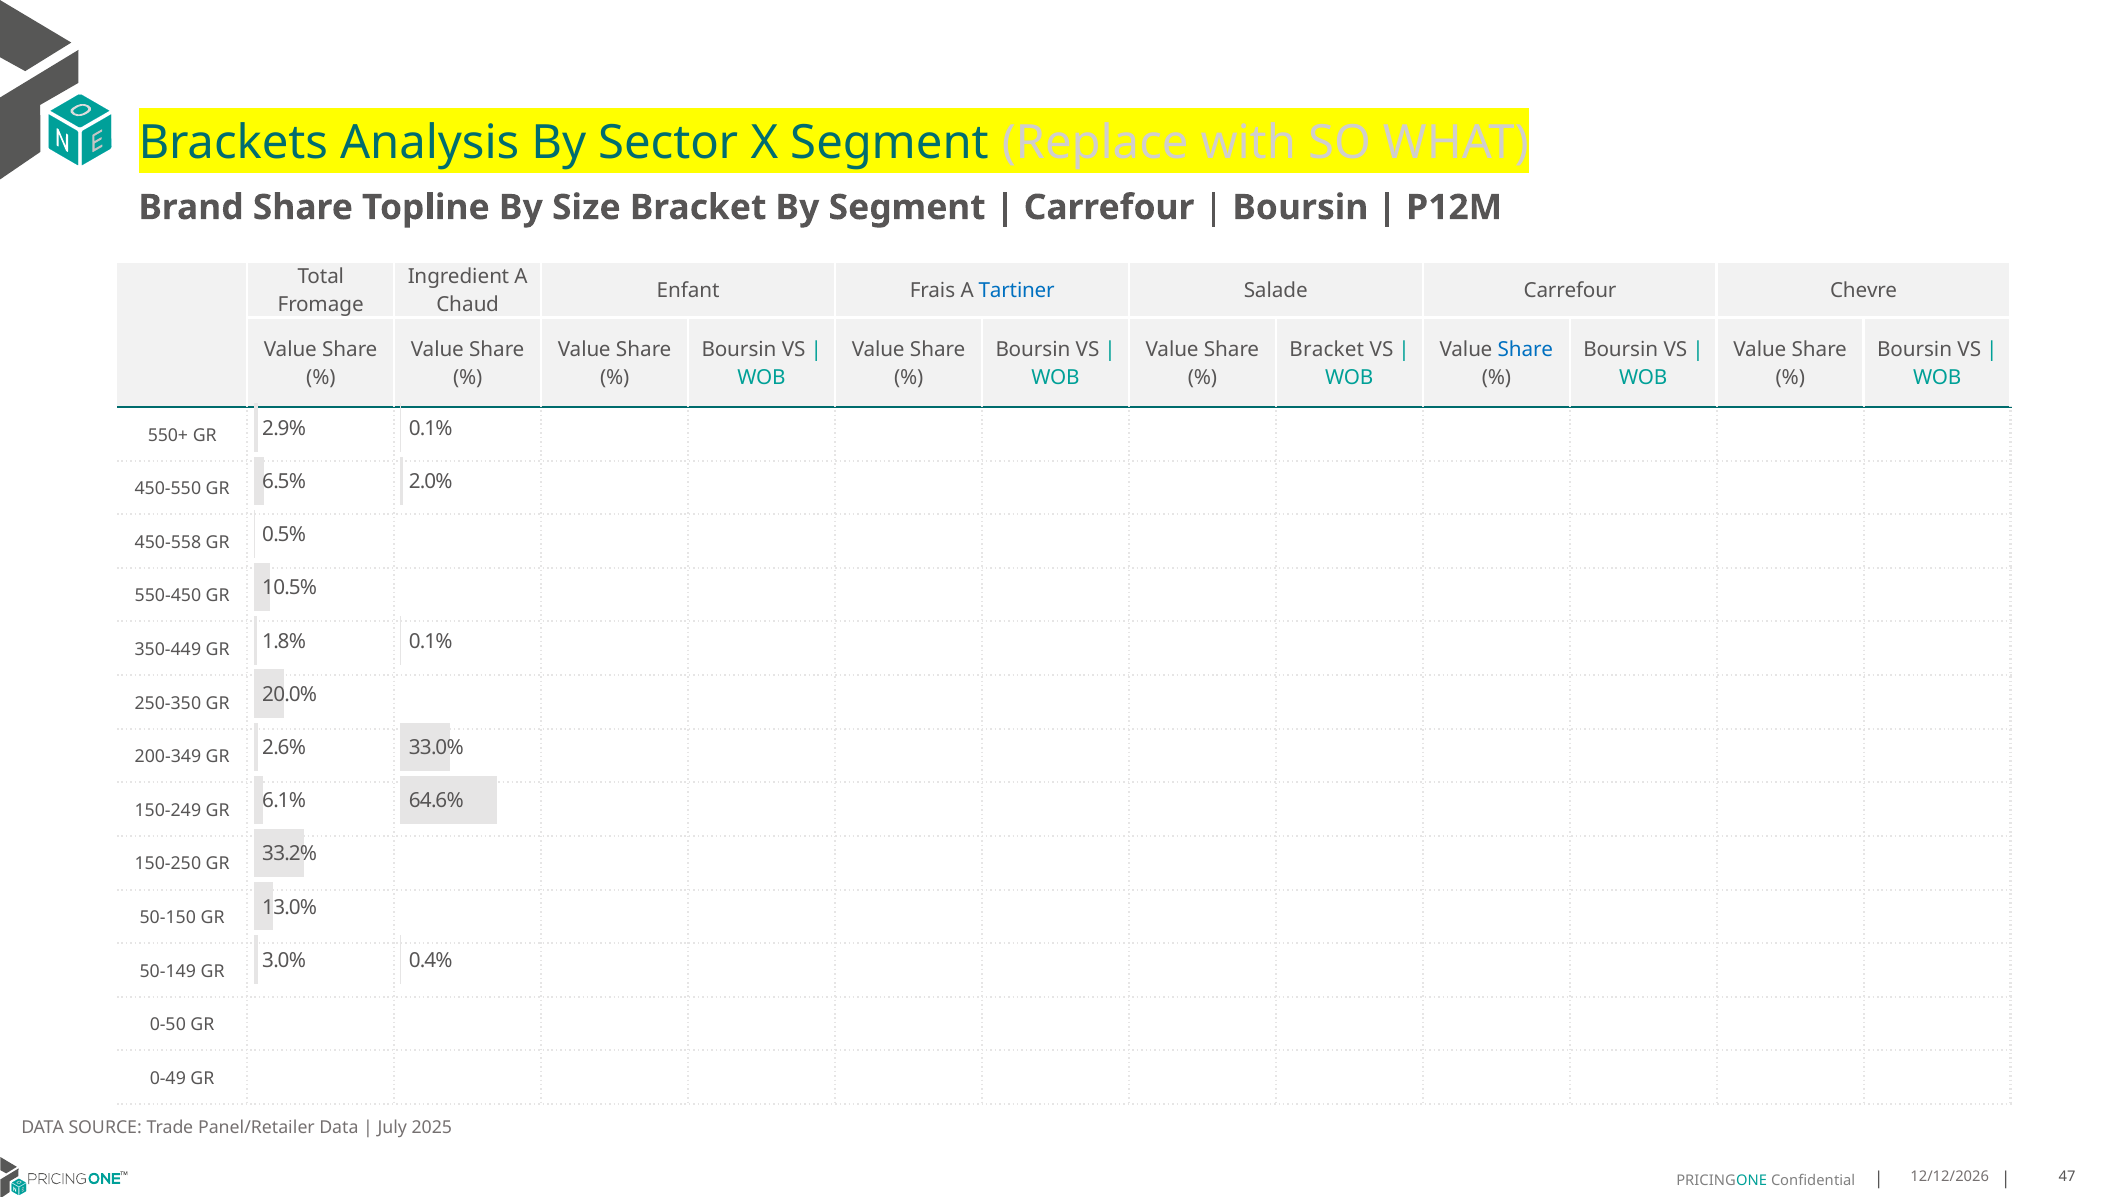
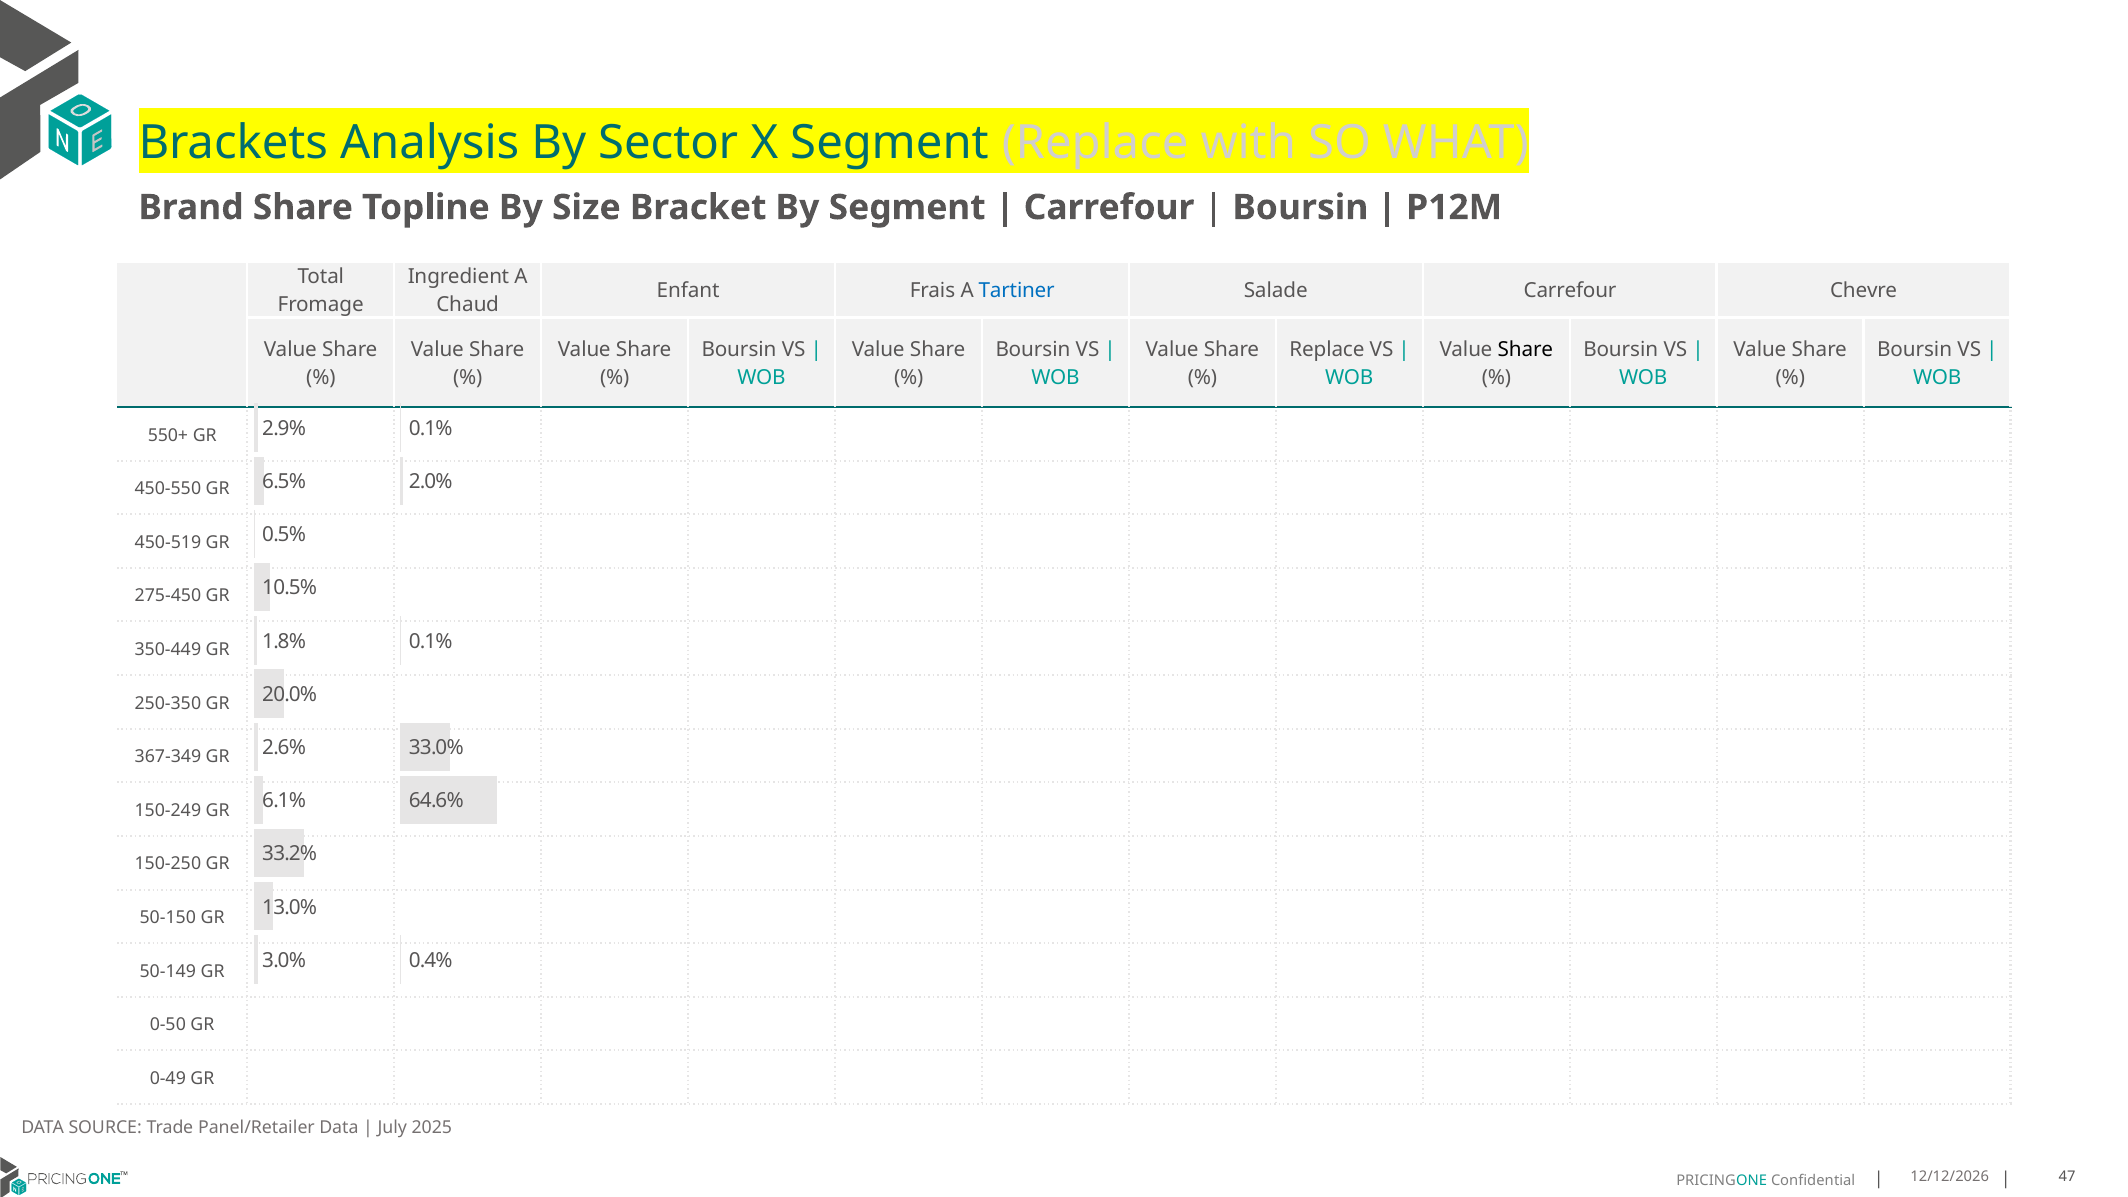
Bracket: Bracket -> Replace (1327, 349)
Share colour: blue -> black (1525, 349)
450-558: 450-558 -> 450-519 (168, 542)
550-450: 550-450 -> 275-450 (168, 596)
200-349: 200-349 -> 367-349 (168, 757)
